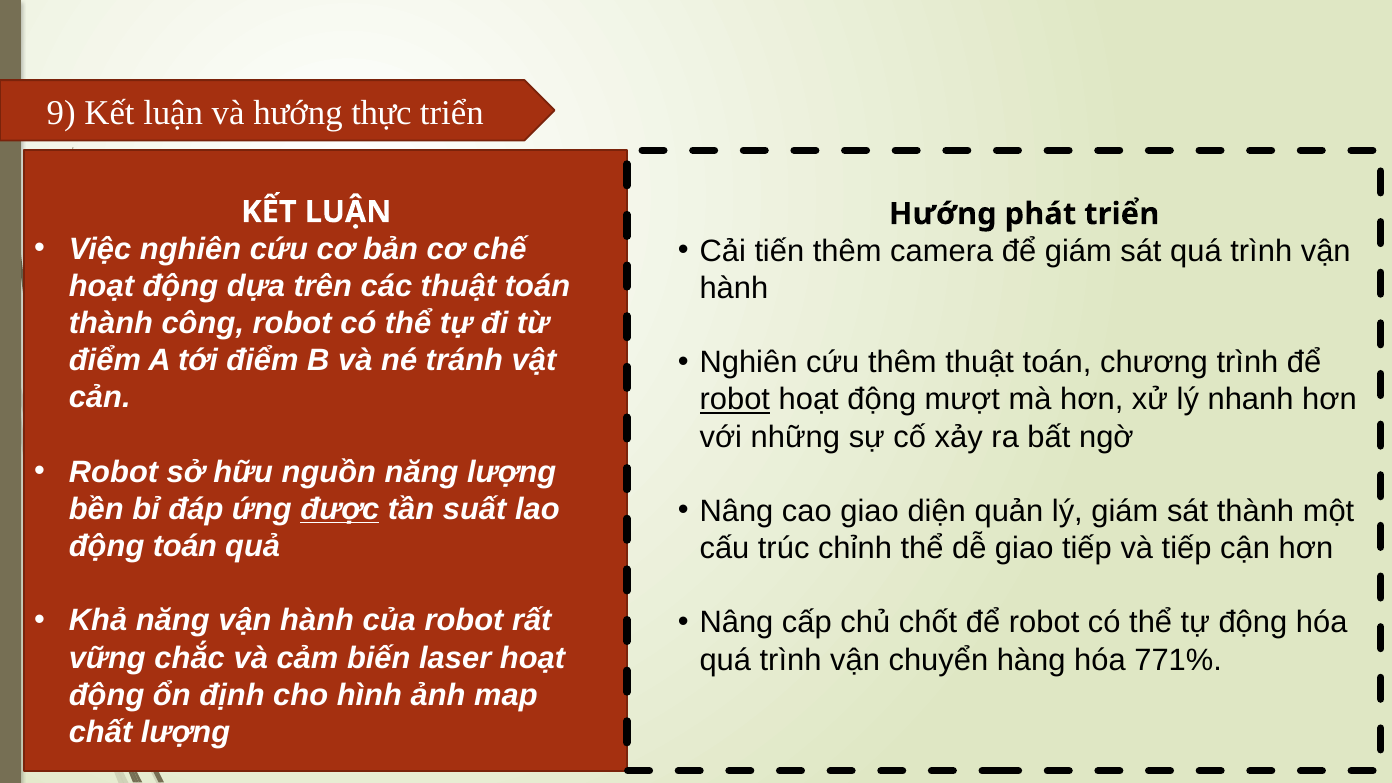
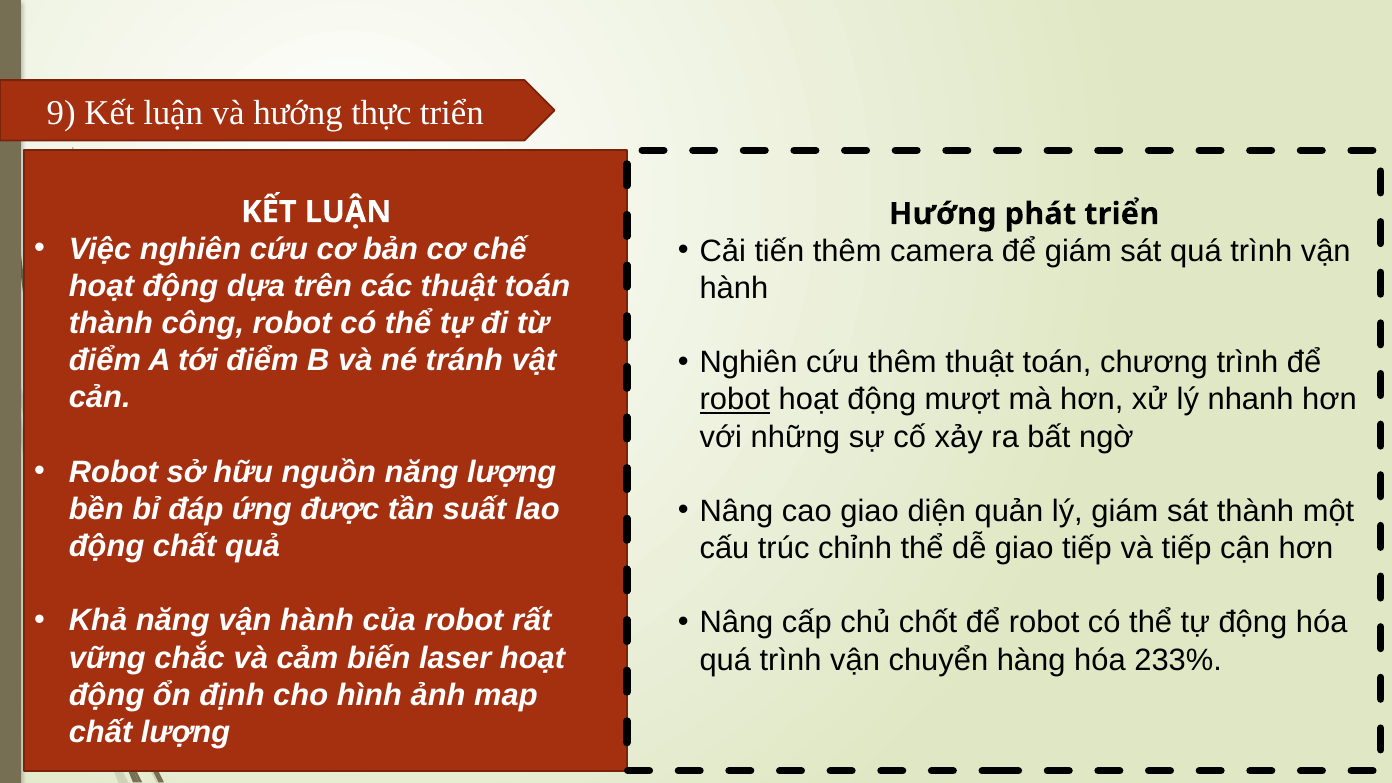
được underline: present -> none (340, 509)
động toán: toán -> chất (185, 546)
771%: 771% -> 233% (1178, 660)
